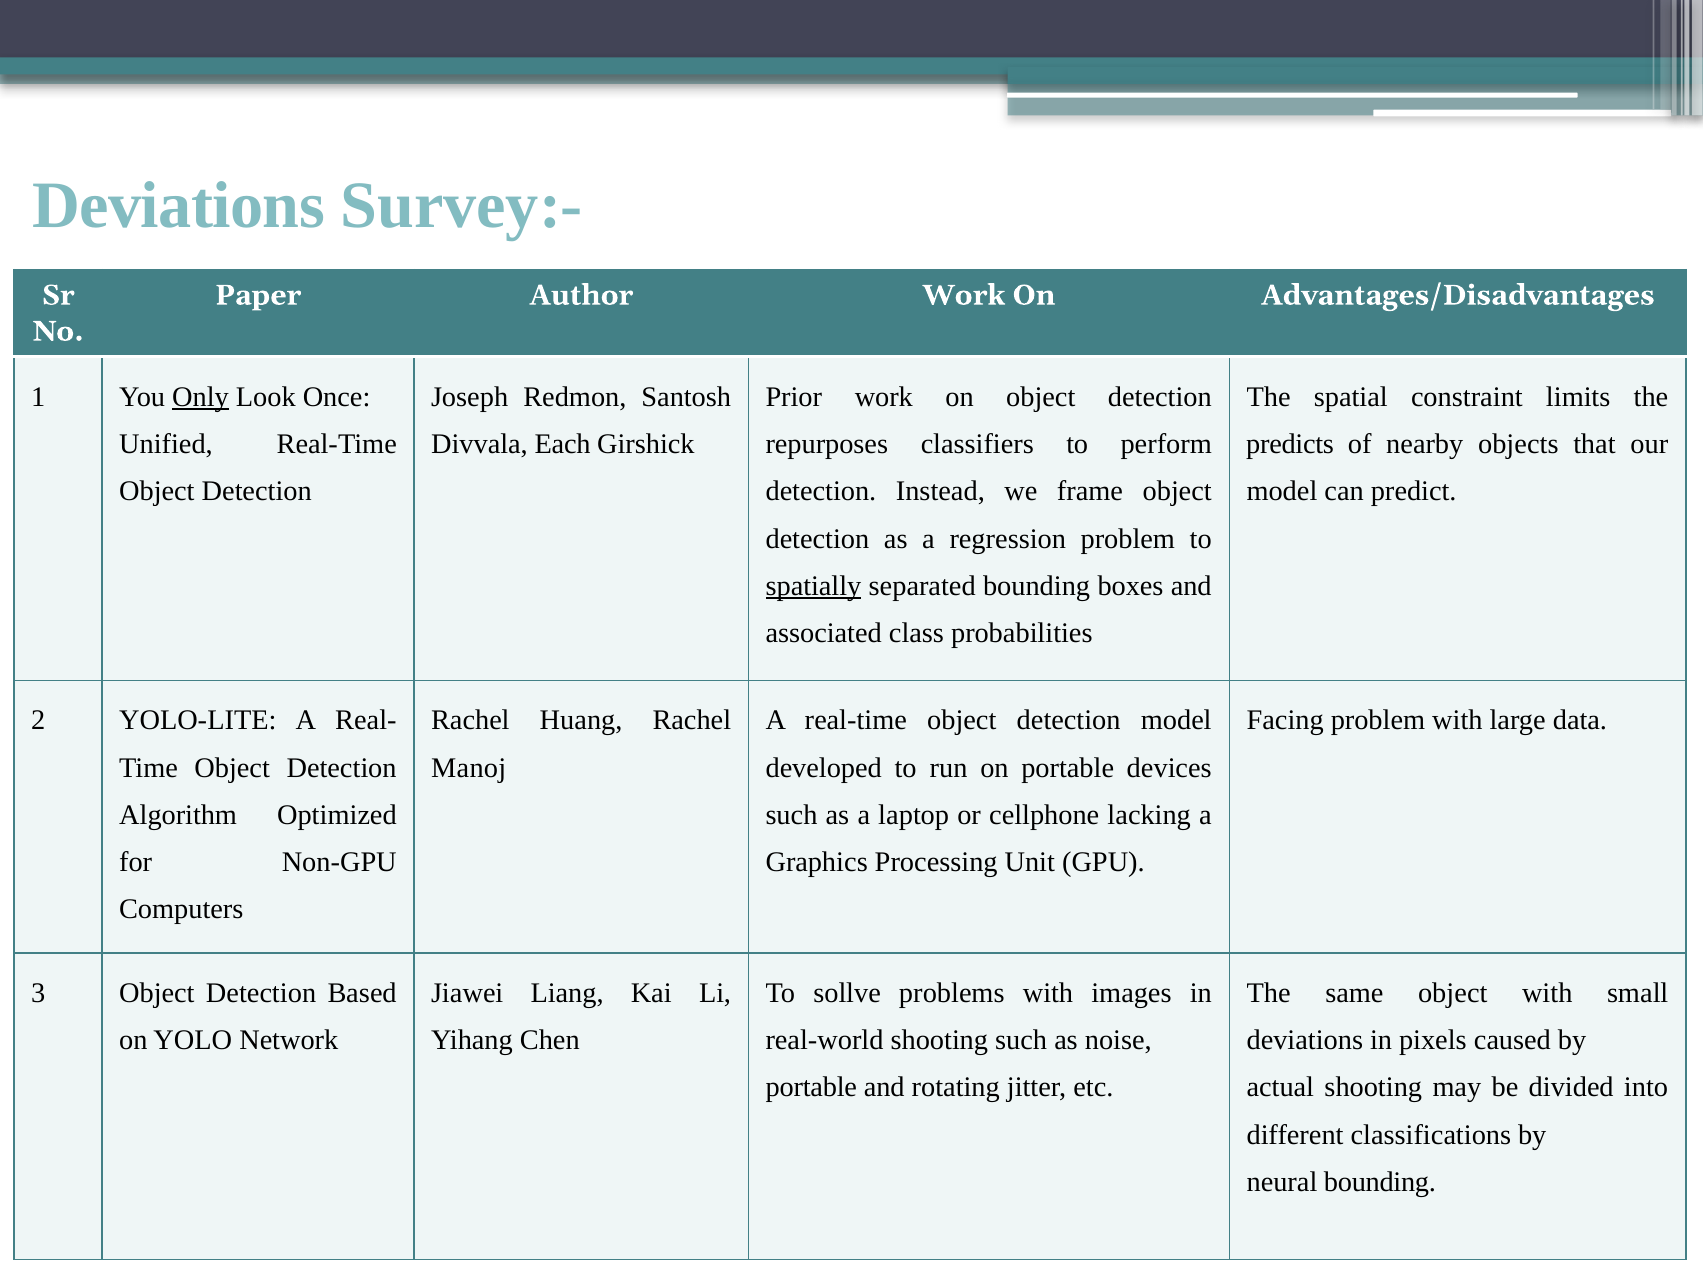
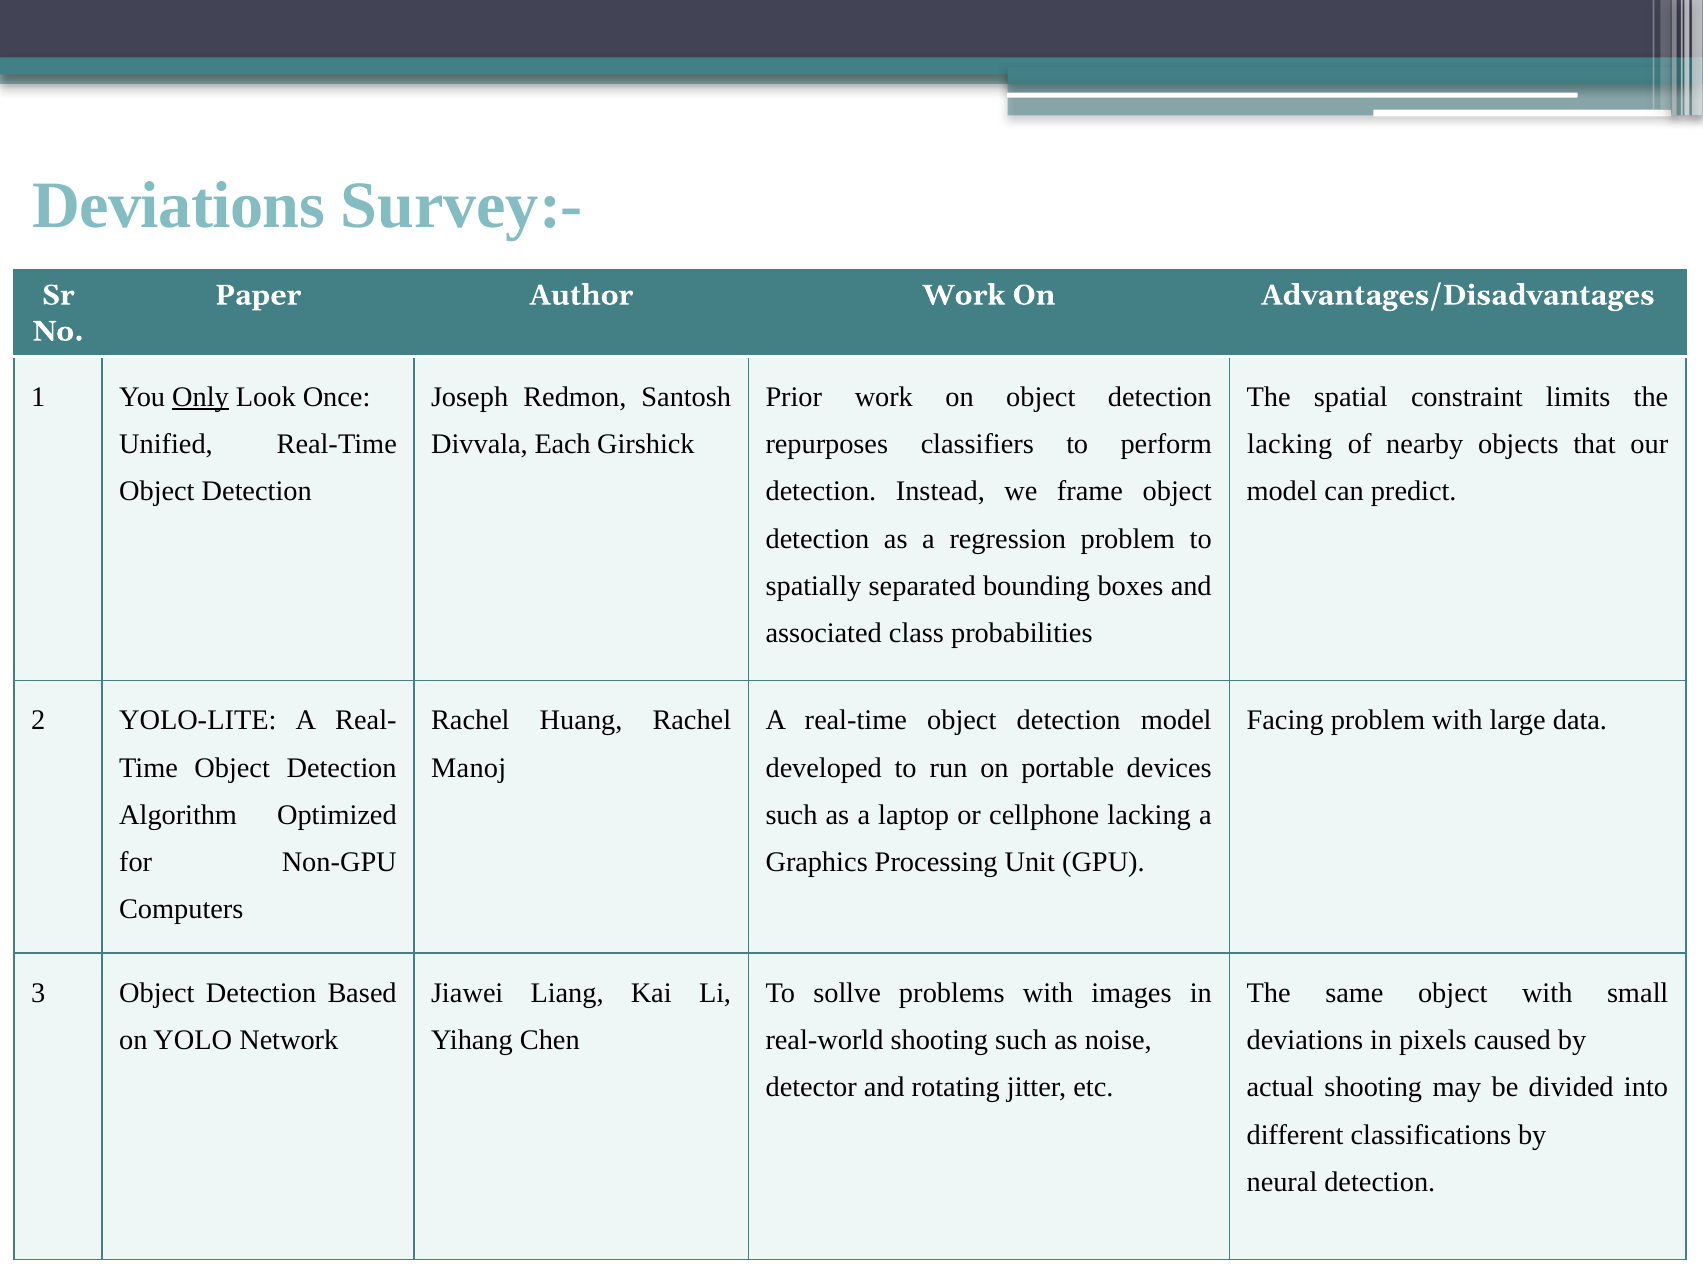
predicts: predicts -> lacking (1290, 444)
spatially underline: present -> none (813, 586)
portable: portable -> detector (811, 1088)
neural bounding: bounding -> detection (1380, 1182)
